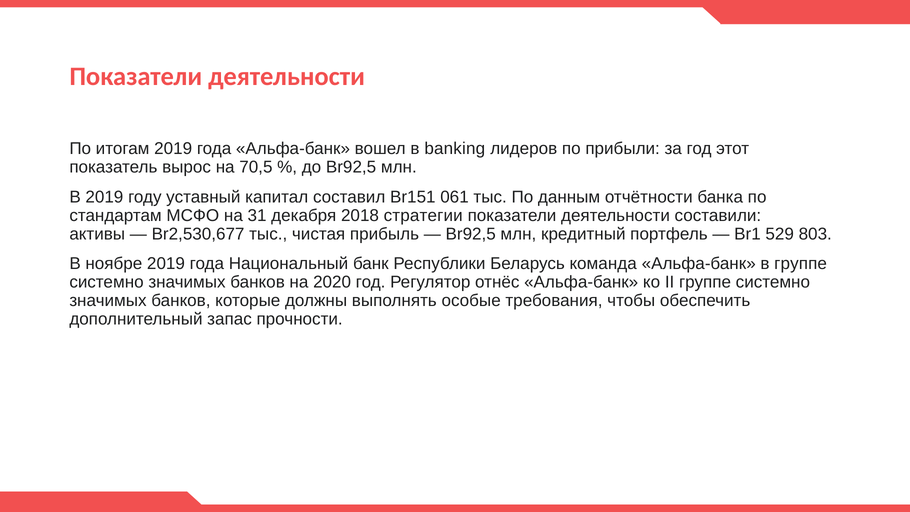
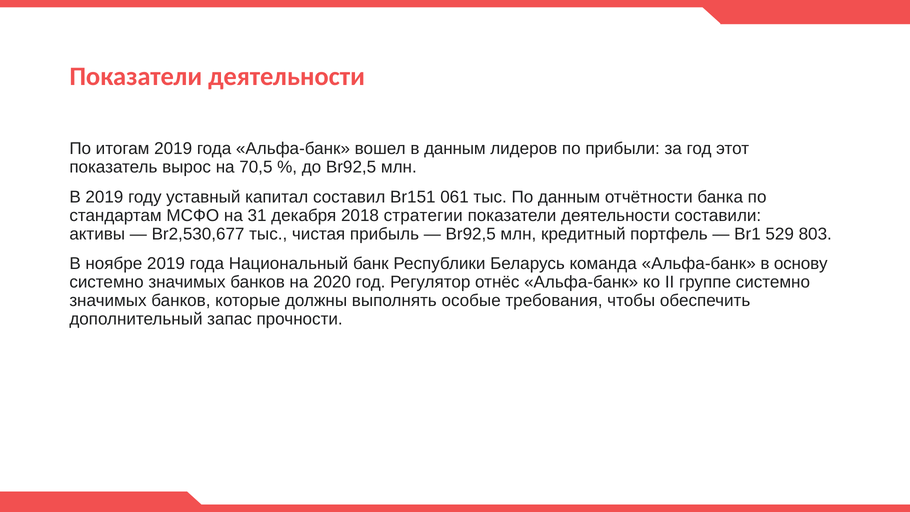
в banking: banking -> данным (455, 149)
в группе: группе -> основу (801, 264)
